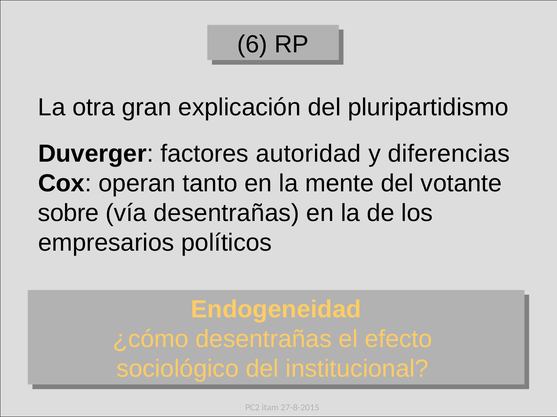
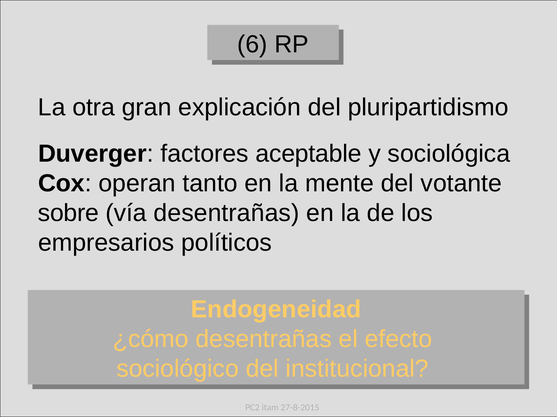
autoridad: autoridad -> aceptable (309, 154)
diferencias: diferencias -> sociológica (449, 154)
